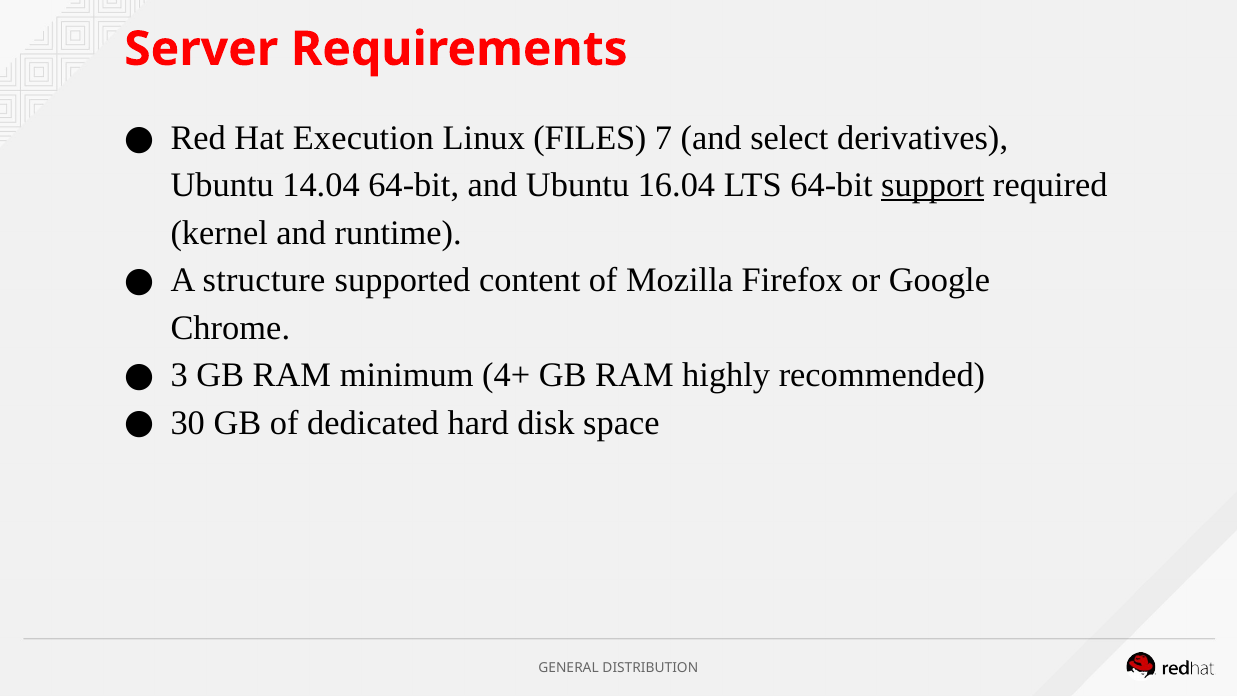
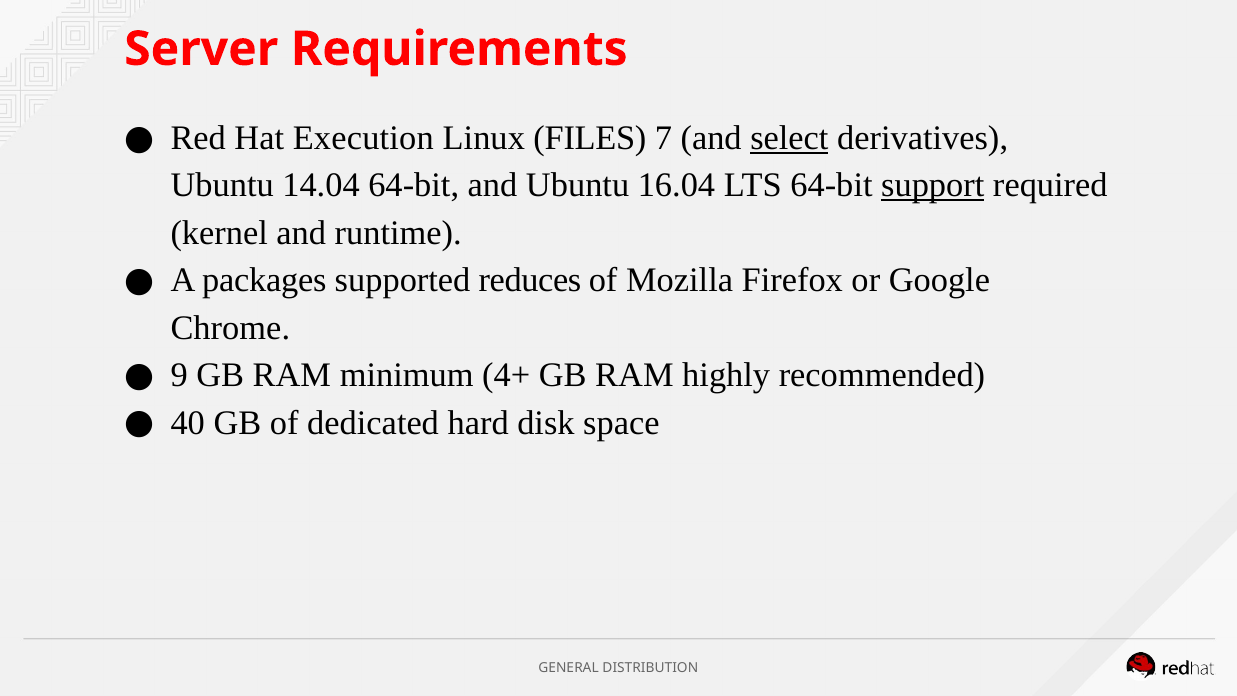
select underline: none -> present (789, 138)
structure: structure -> packages (264, 280)
content: content -> reduces (530, 280)
3: 3 -> 9 (179, 375)
30: 30 -> 40 (188, 423)
